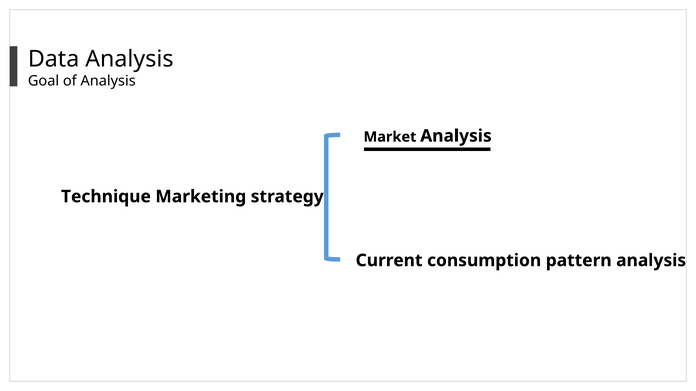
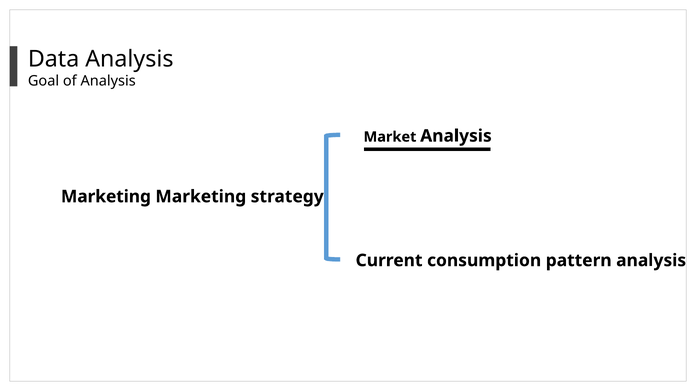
Technique: Technique -> Marketing (106, 197)
